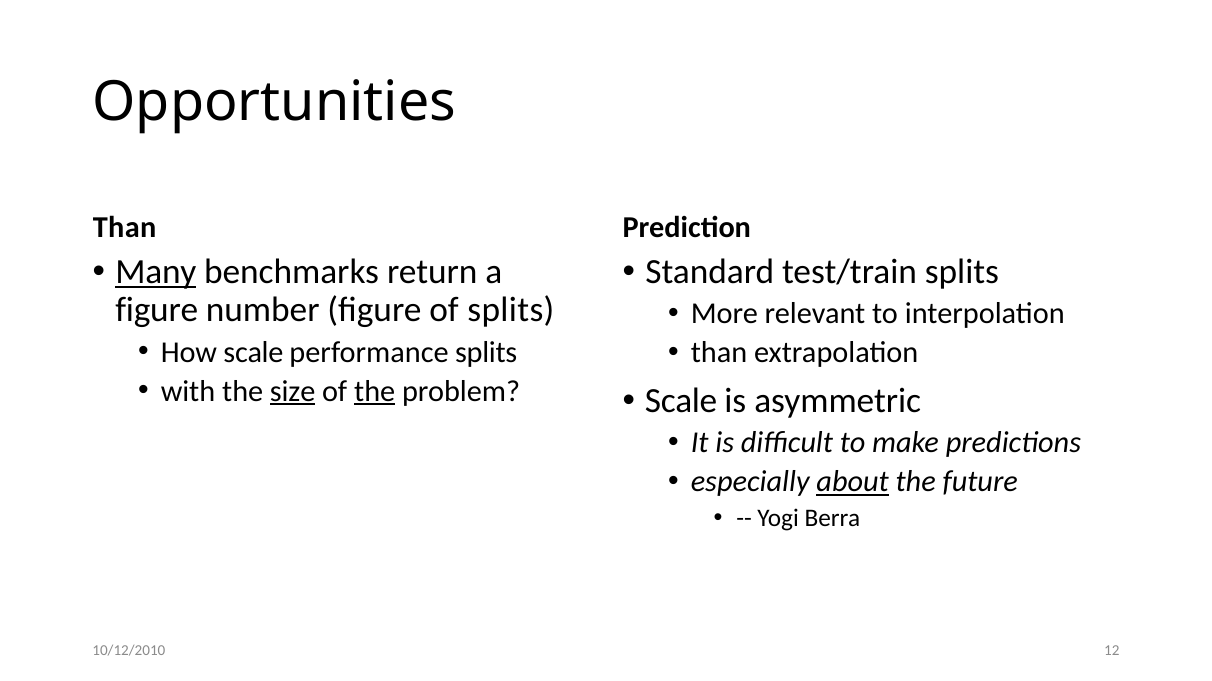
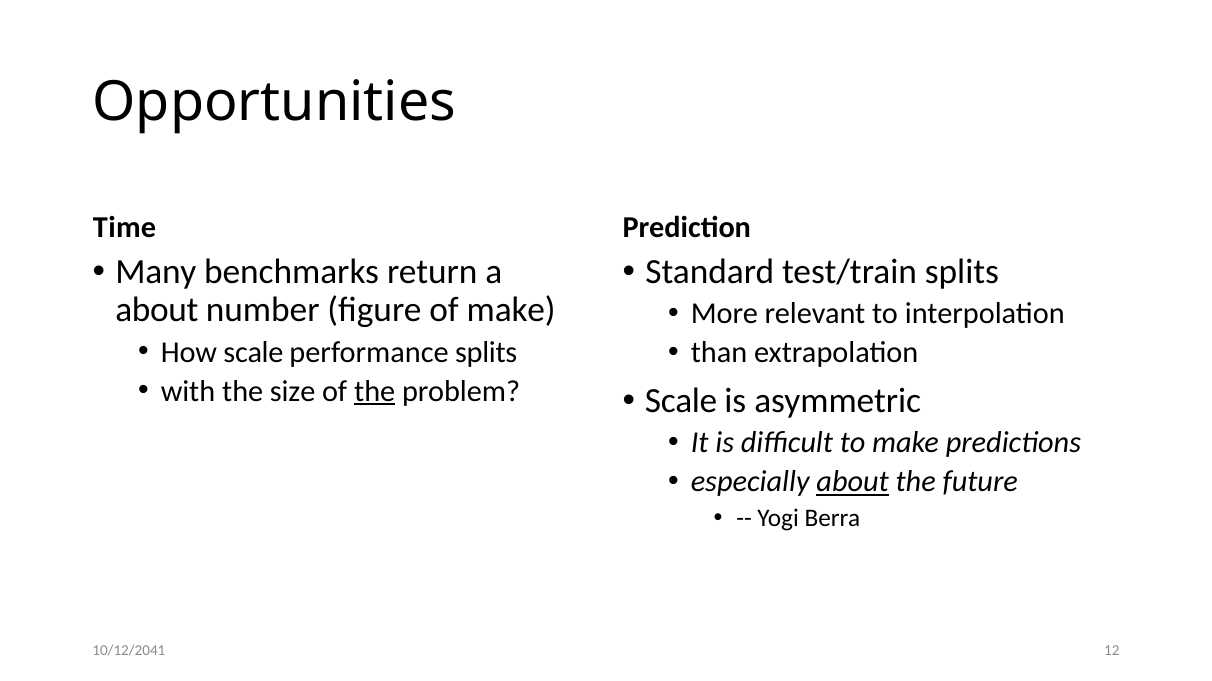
Than: Than -> Time (125, 228)
Many underline: present -> none (156, 272)
figure: figure -> about (157, 311)
of splits: splits -> make (511, 311)
size underline: present -> none (293, 391)
10/12/2010: 10/12/2010 -> 10/12/2041 (129, 651)
